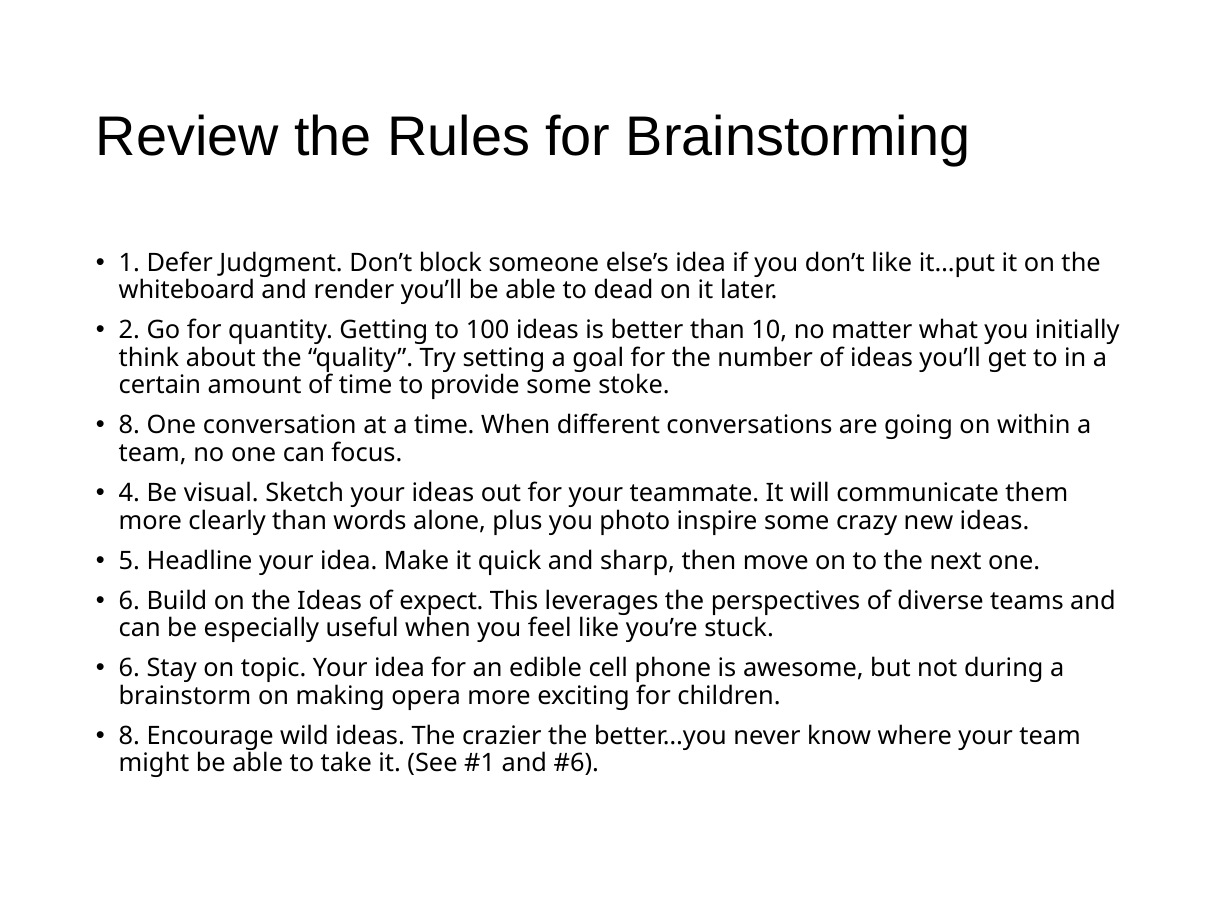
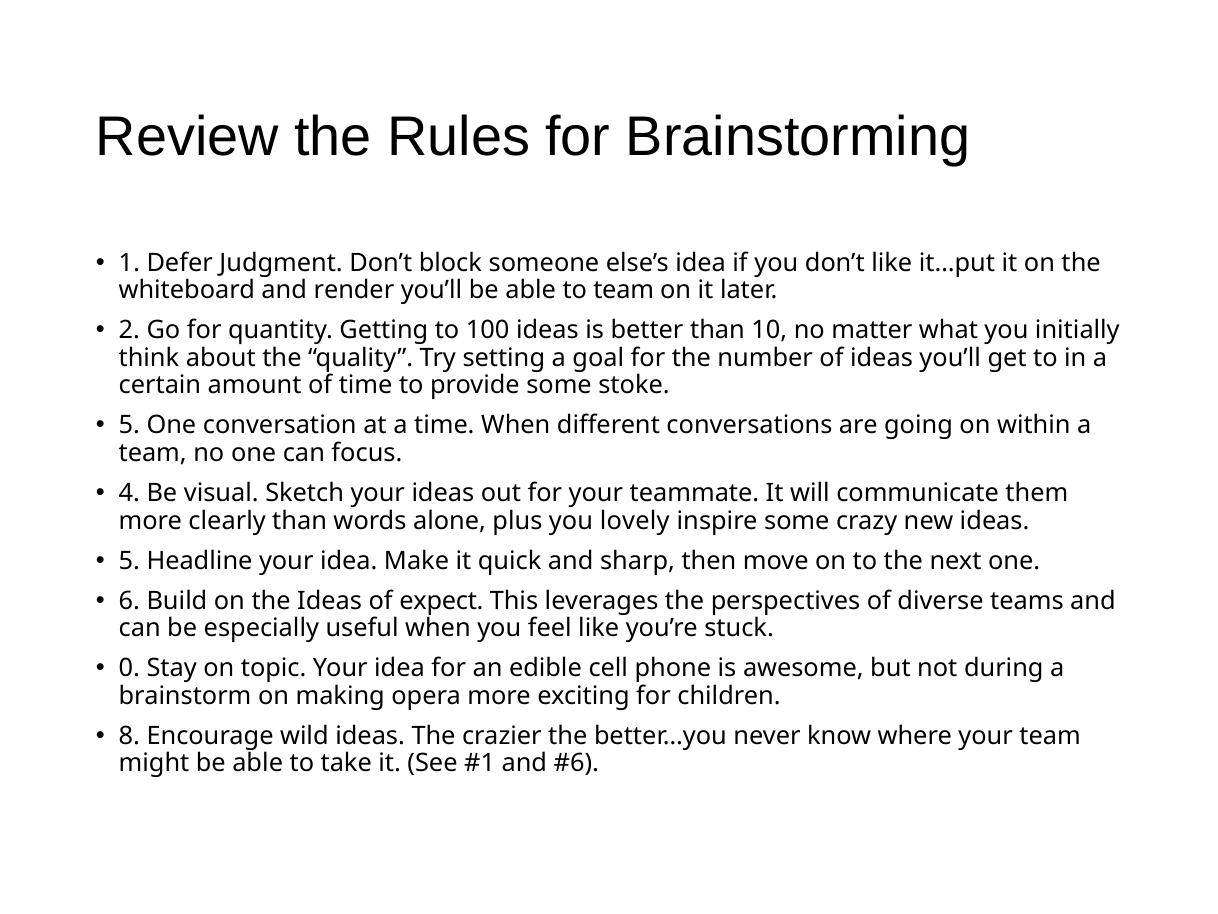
to dead: dead -> team (624, 290)
8: 8 -> 5 (129, 425)
photo: photo -> lovely (635, 520)
6: 6 -> 0 (129, 668)
